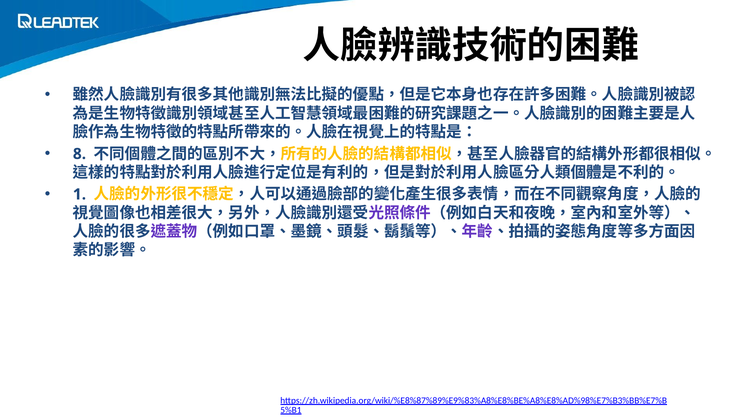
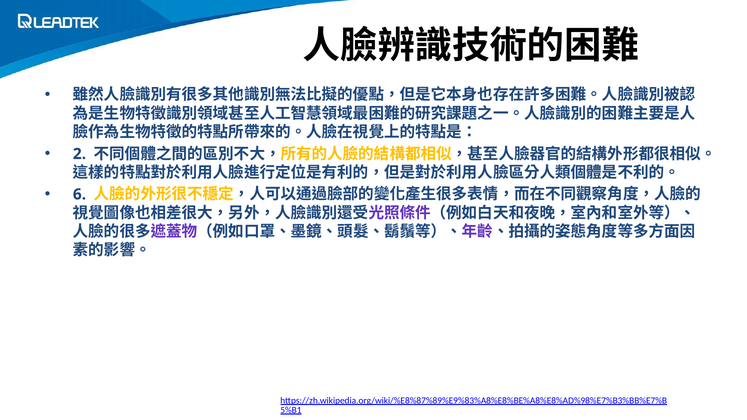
8: 8 -> 2 (79, 154)
1: 1 -> 6 (79, 194)
